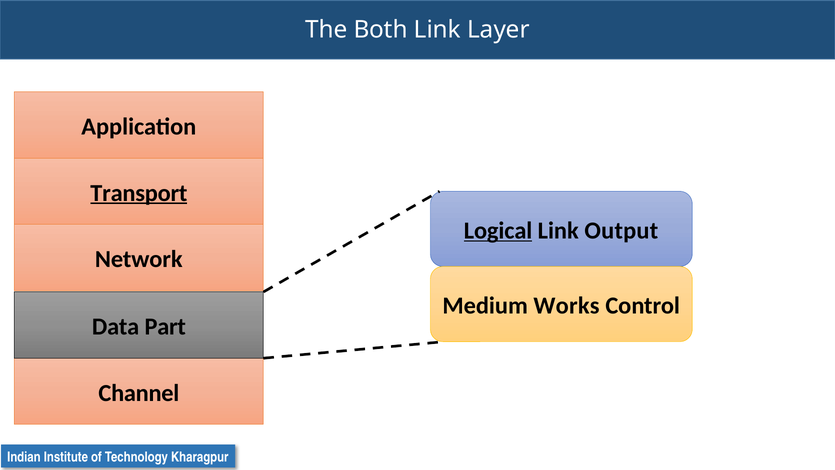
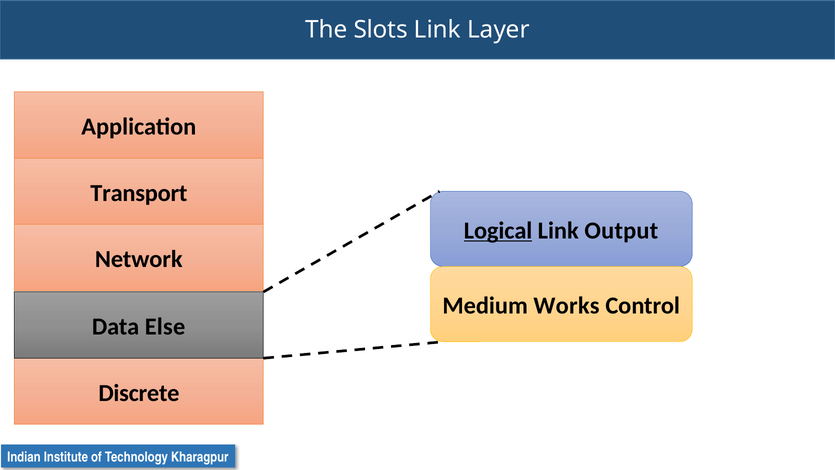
Both: Both -> Slots (381, 30)
Transport underline: present -> none (139, 193)
Part: Part -> Else (165, 327)
Channel: Channel -> Discrete (139, 393)
